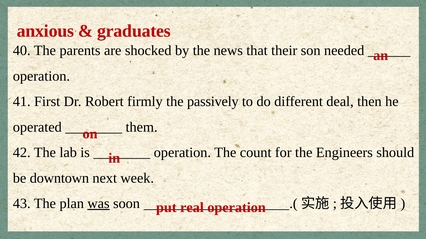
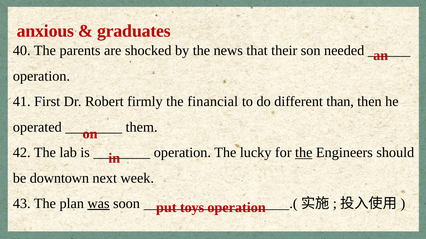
passively: passively -> financial (213, 102)
deal: deal -> than (340, 102)
count: count -> lucky (256, 153)
the underline: none -> present (304, 153)
real: real -> toys (192, 208)
